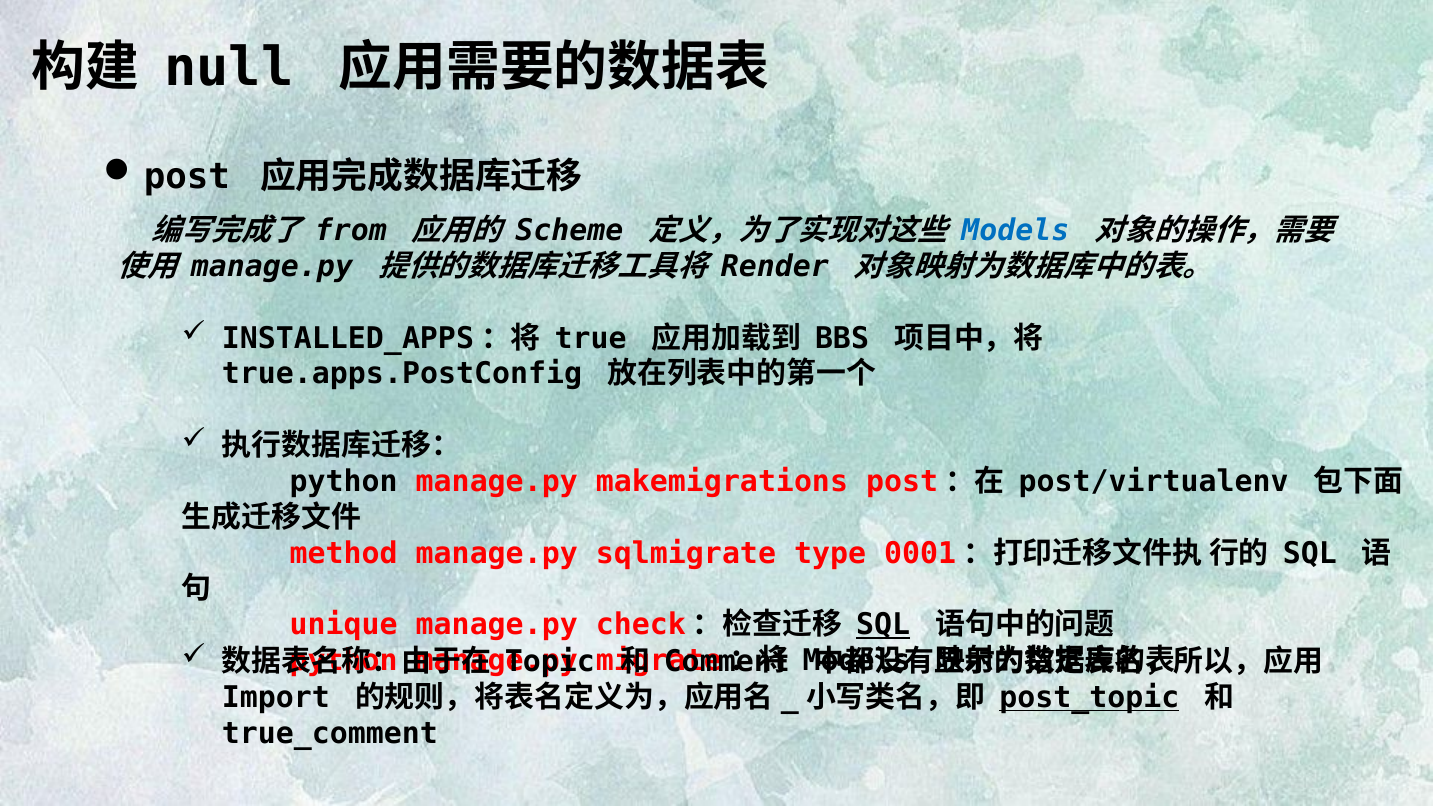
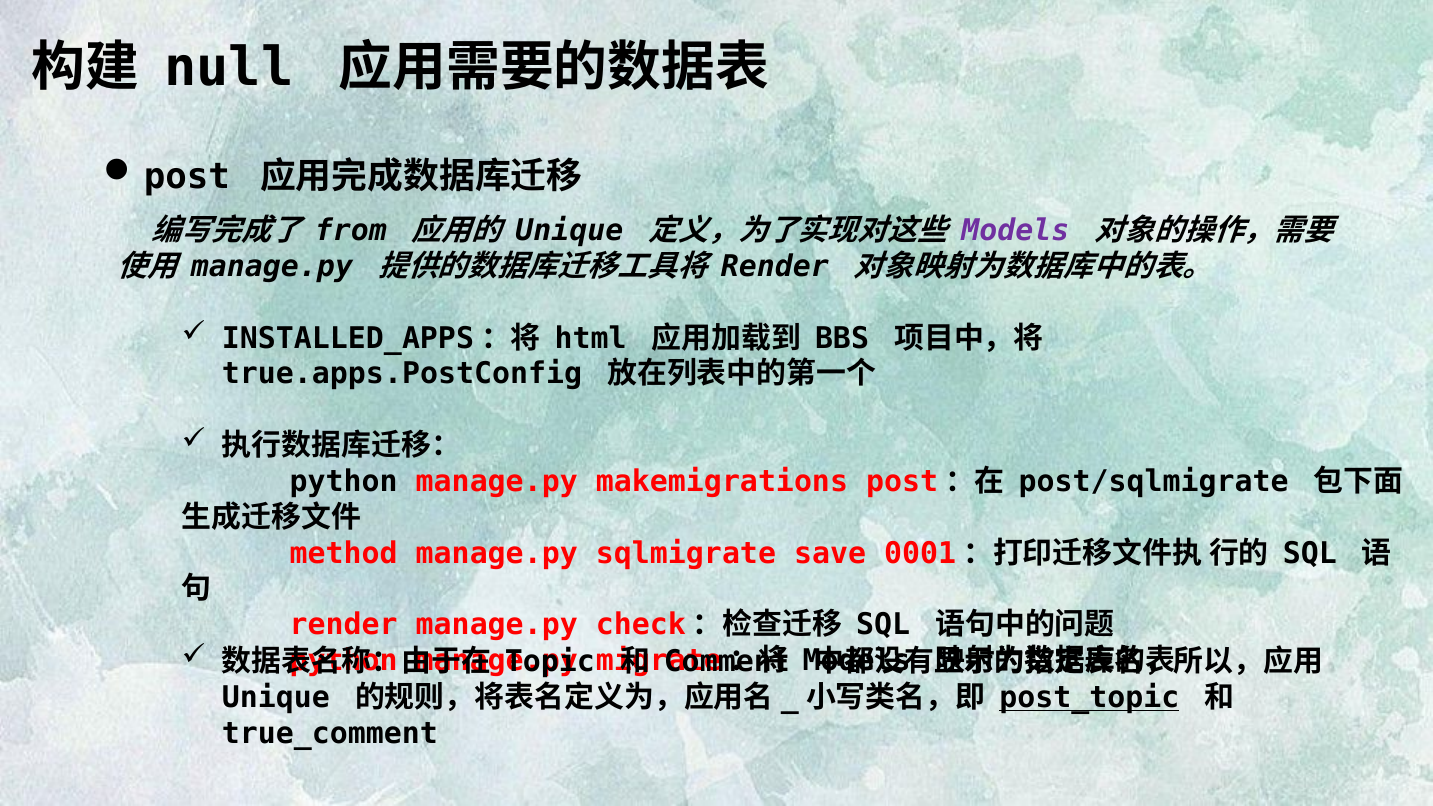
Scheme: Scheme -> Unique (569, 231)
Models colour: blue -> purple (1015, 231)
true: true -> html (591, 338)
post/virtualenv: post/virtualenv -> post/sqlmigrate (1154, 482)
type: type -> save (830, 553)
unique: unique -> render (344, 625)
SQL underline: present -> none (883, 625)
Import: Import -> Unique (276, 698)
